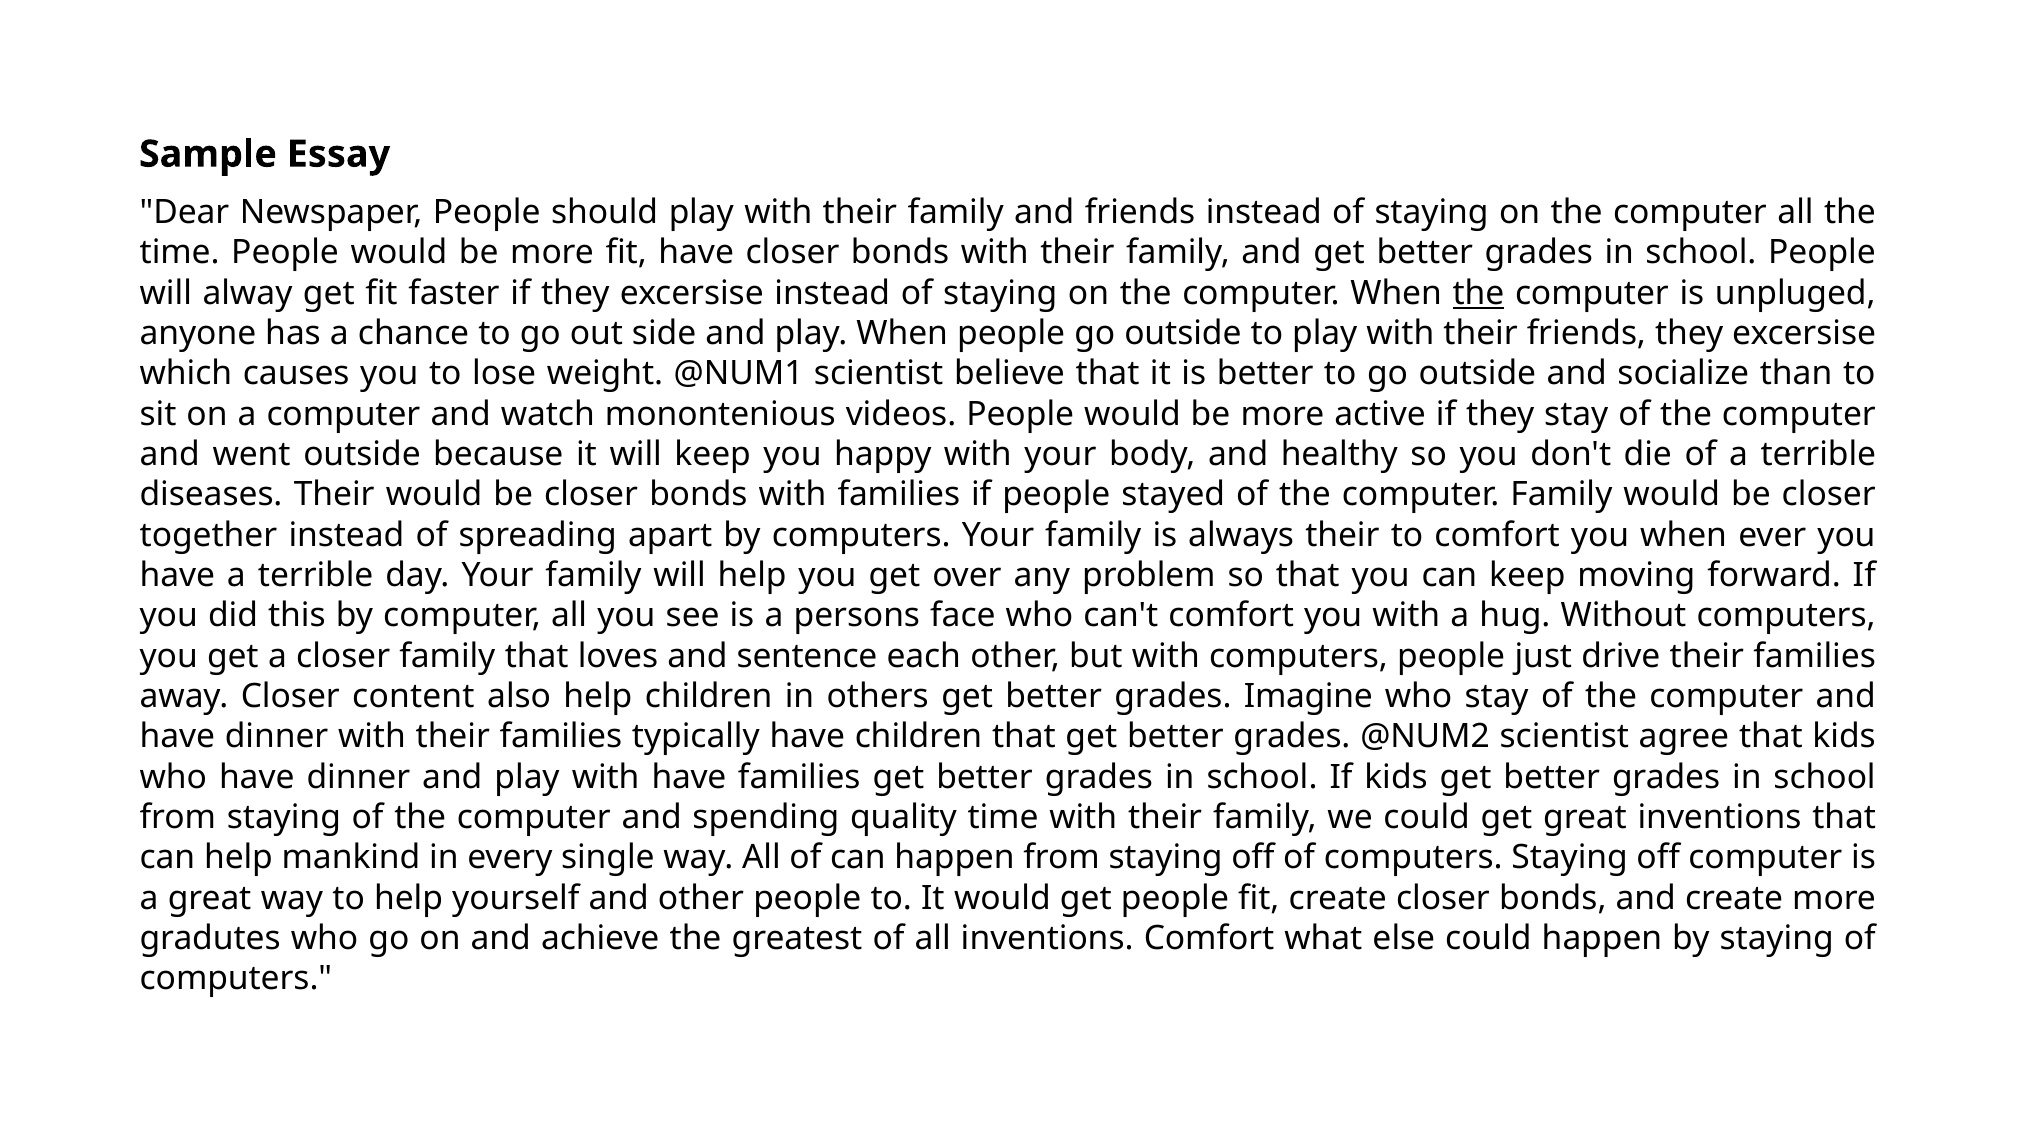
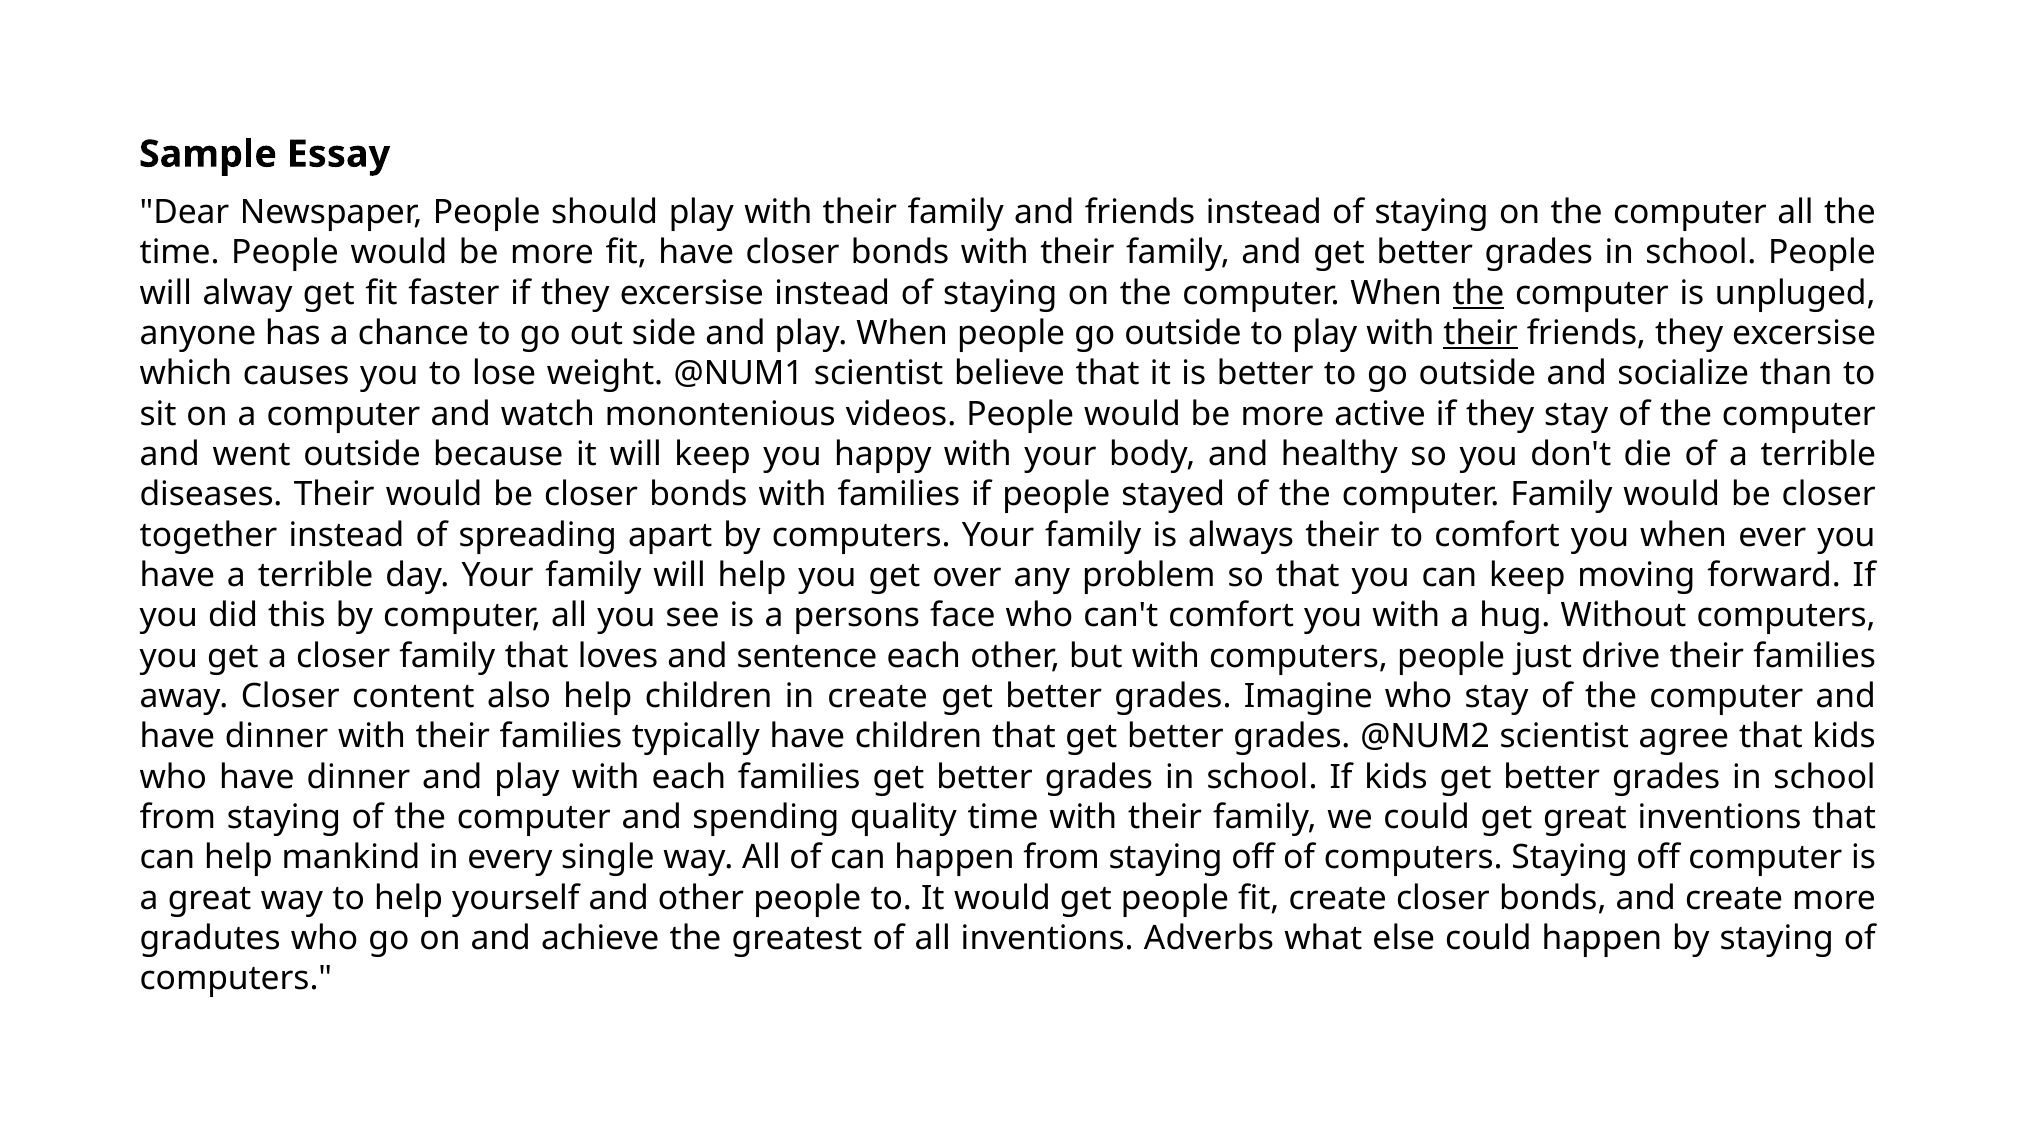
their underline: none -> present (1481, 334)
in others: others -> create (878, 697)
with have: have -> each (689, 777)
inventions Comfort: Comfort -> Adverbs (1209, 939)
